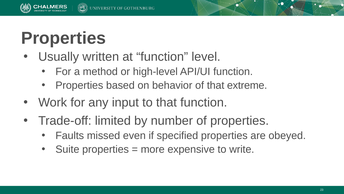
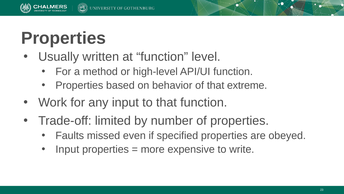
Suite: Suite -> Input (67, 149)
